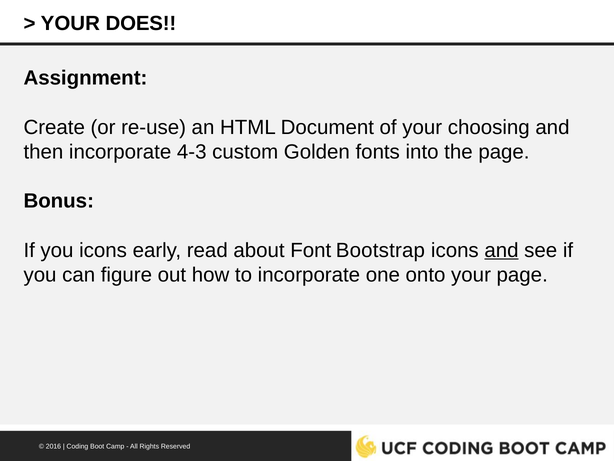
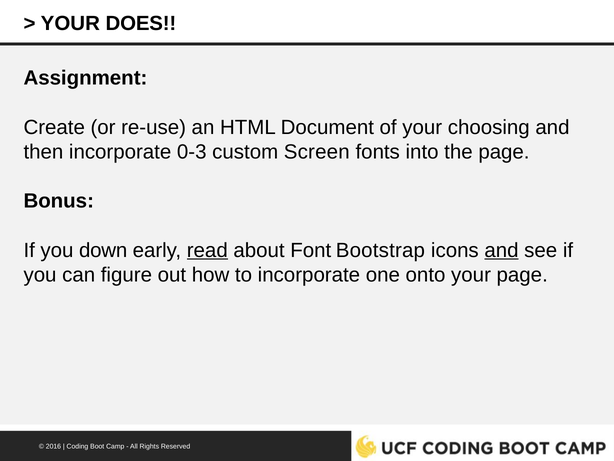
4-3: 4-3 -> 0-3 (192, 152)
Golden: Golden -> Screen (317, 152)
you icons: icons -> down (103, 250)
read underline: none -> present (207, 250)
